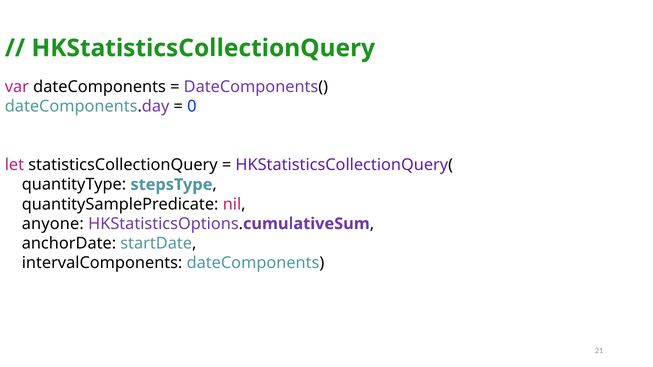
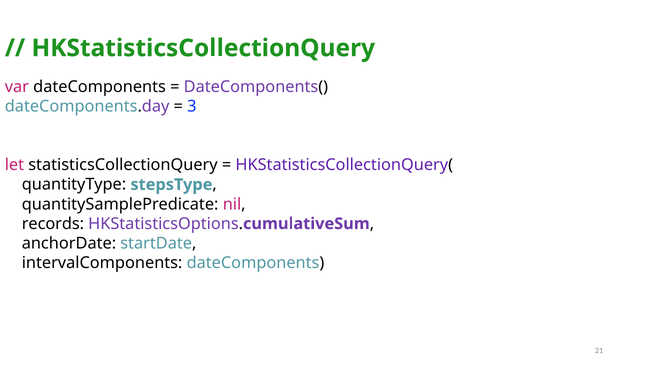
0: 0 -> 3 (192, 106)
anyone: anyone -> records (53, 224)
